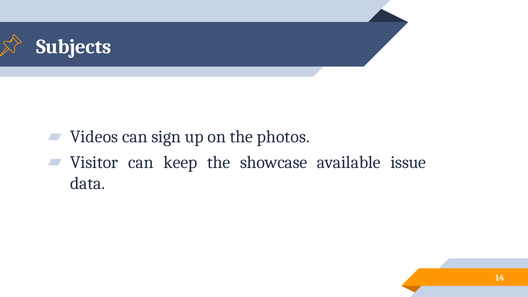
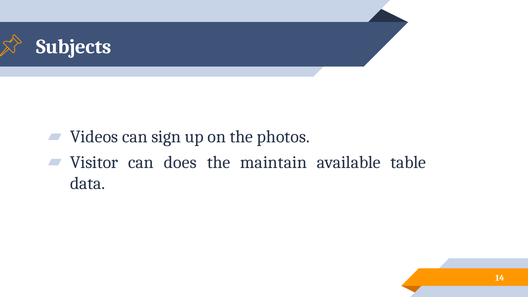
keep: keep -> does (180, 162)
showcase: showcase -> maintain (274, 162)
issue: issue -> table (408, 162)
